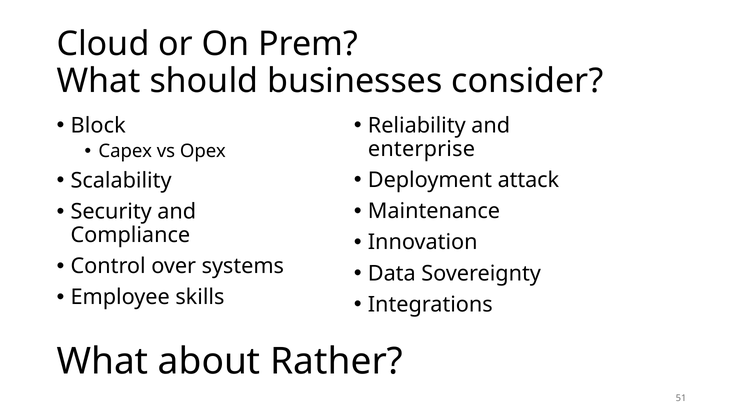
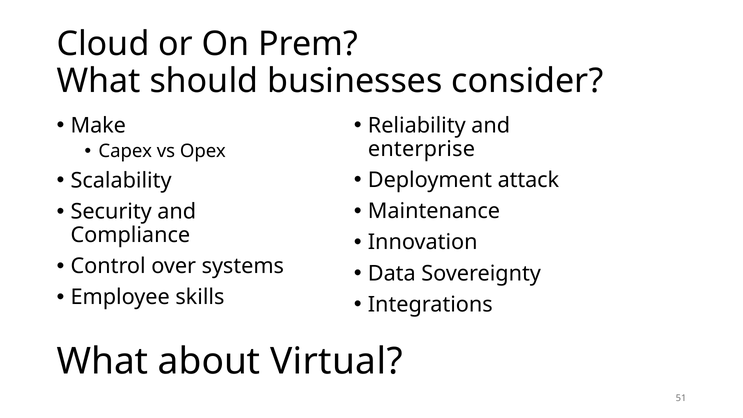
Block: Block -> Make (98, 126)
Rather: Rather -> Virtual (336, 361)
